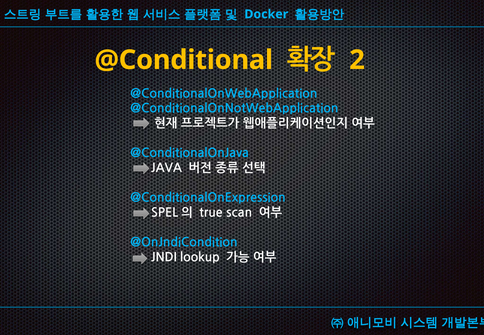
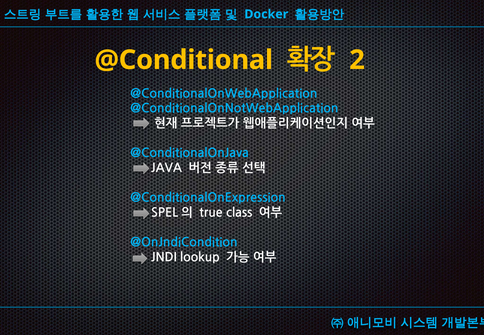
scan: scan -> class (239, 213)
